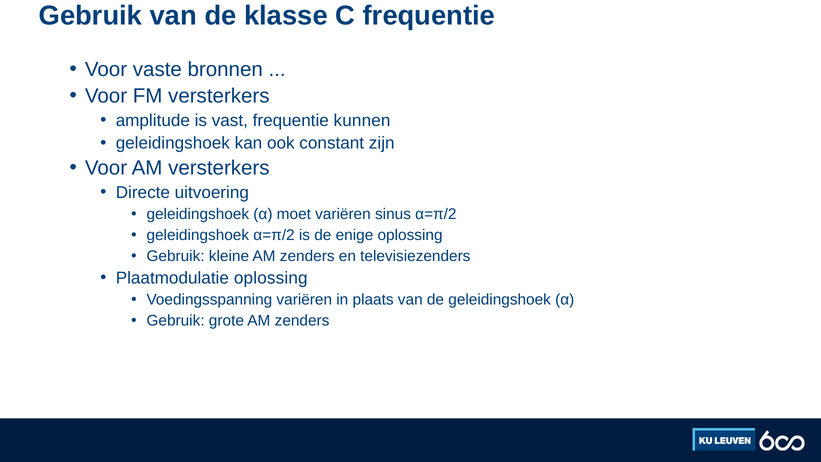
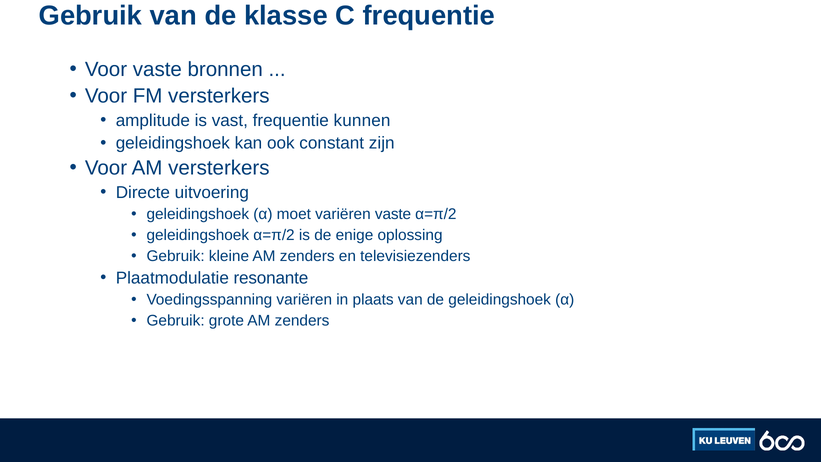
variëren sinus: sinus -> vaste (393, 214)
Plaatmodulatie oplossing: oplossing -> resonante (271, 278)
